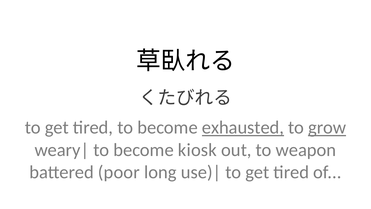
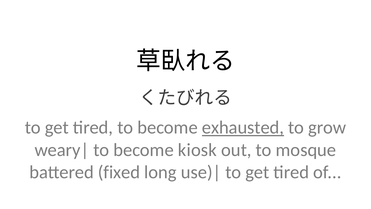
grow underline: present -> none (327, 127)
weapon: weapon -> mosque (306, 150)
poor: poor -> fixed (119, 172)
